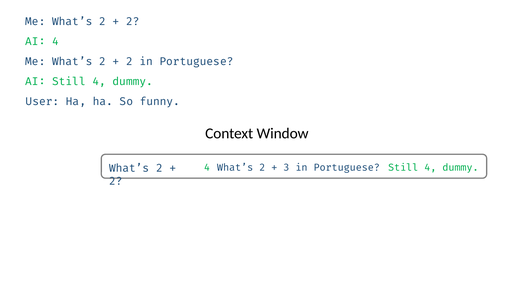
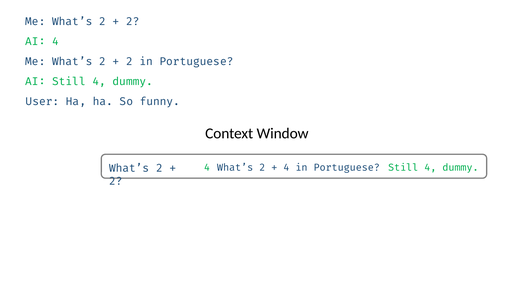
3: 3 -> 4 (286, 168)
